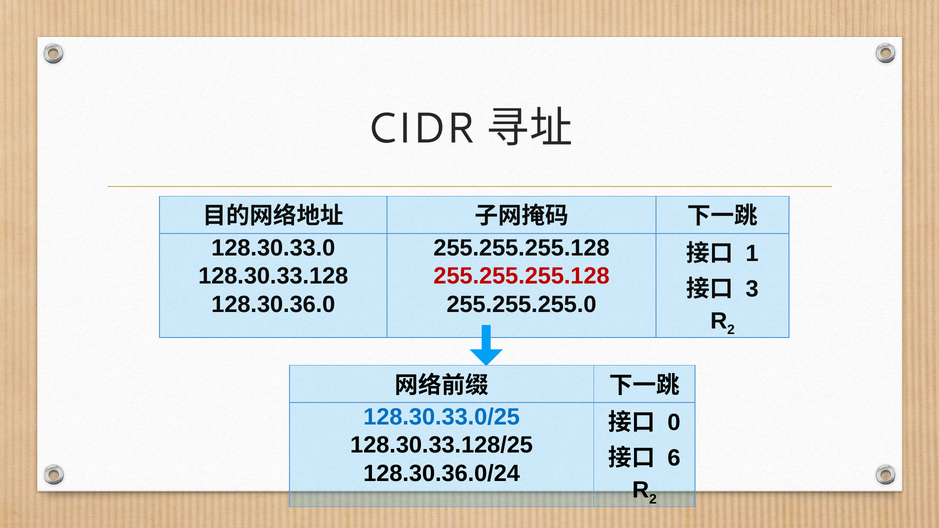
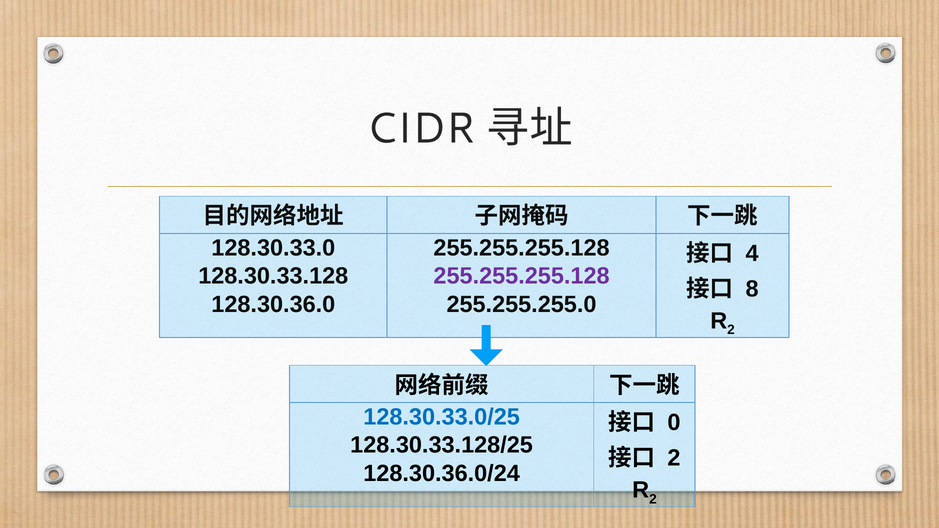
1: 1 -> 4 (752, 254)
255.255.255.128 colour: red -> purple (522, 276)
3: 3 -> 8 (752, 289)
6: 6 -> 2 (674, 458)
